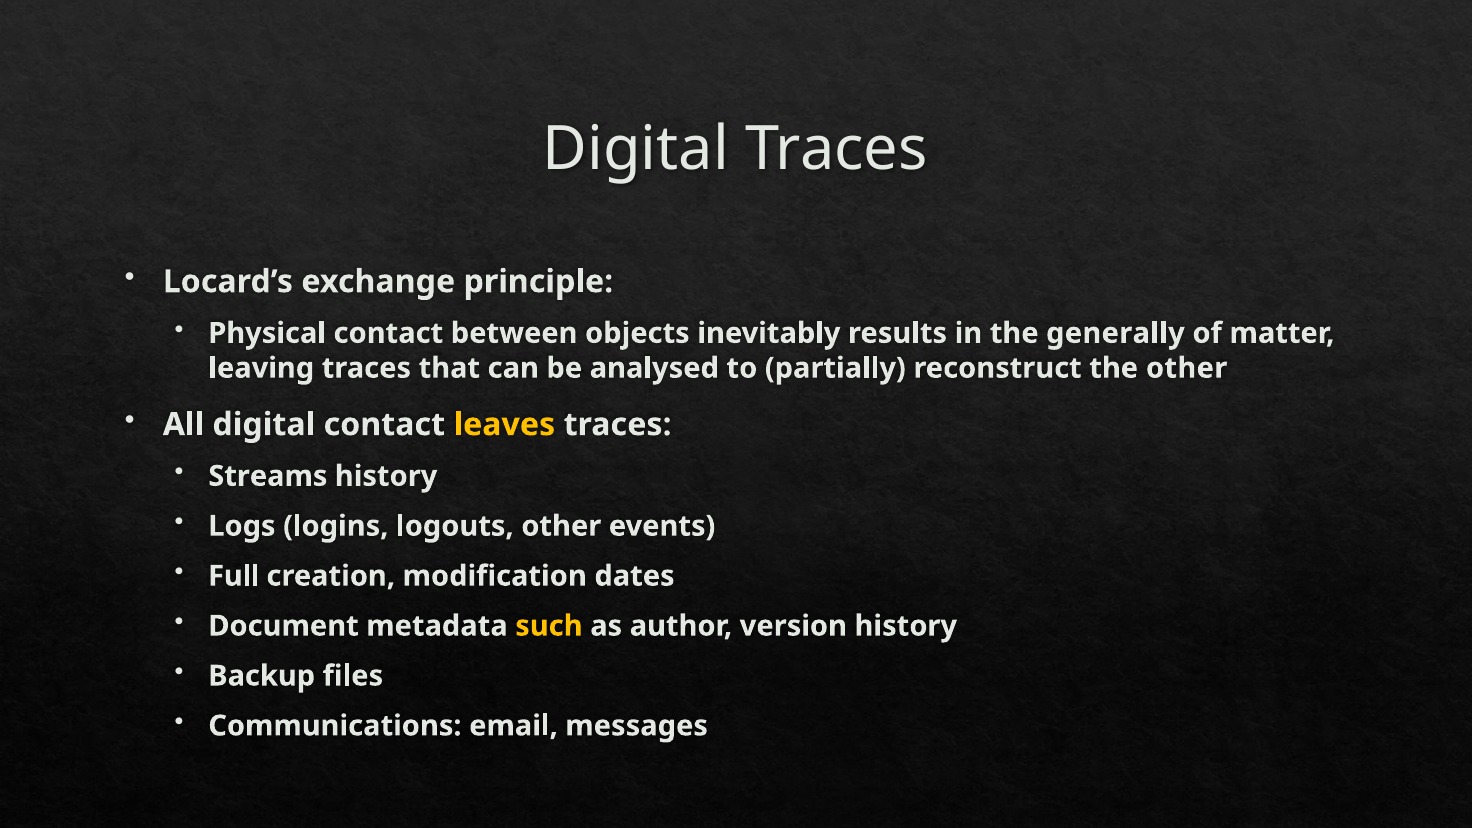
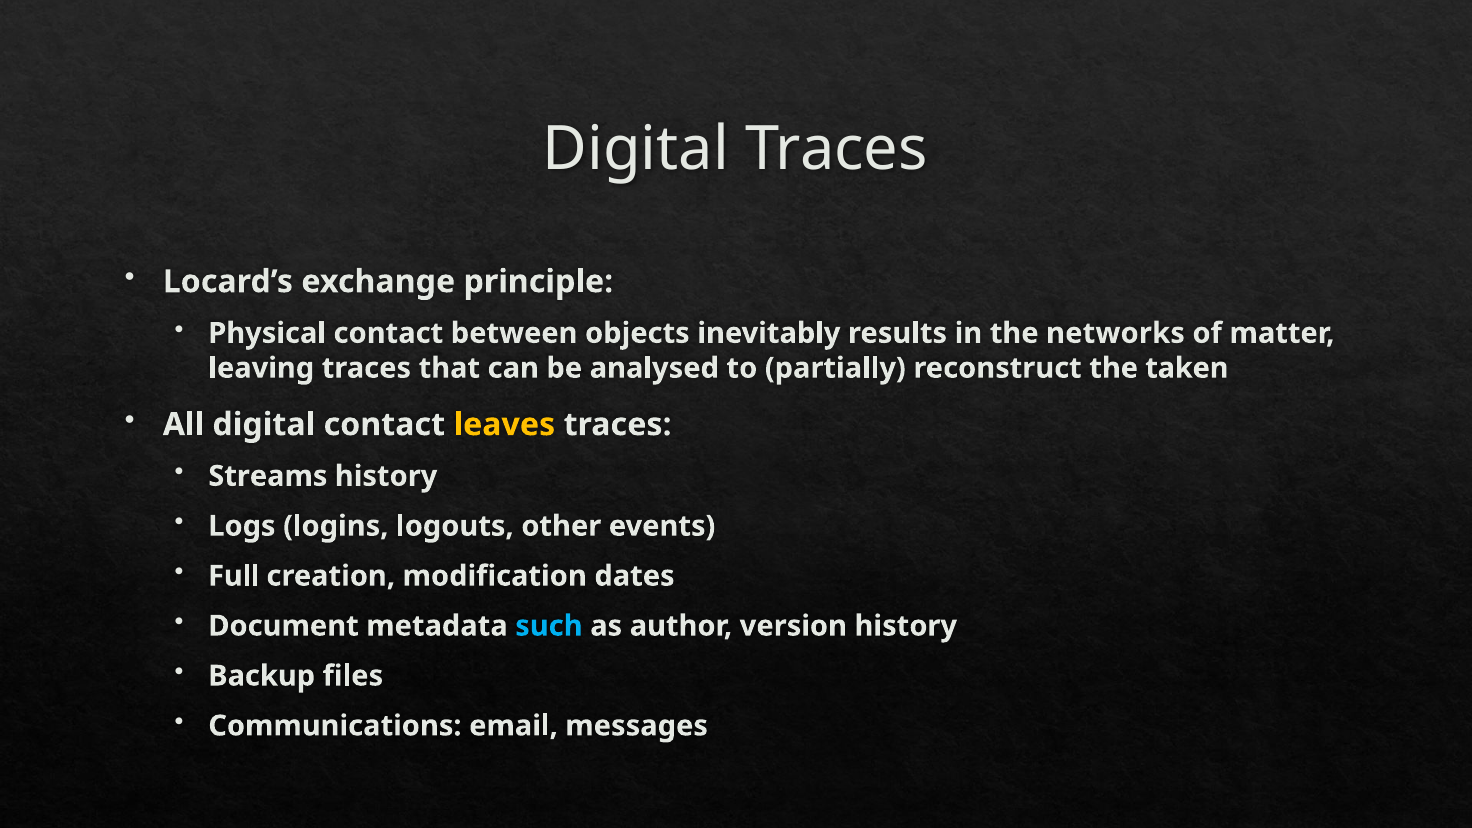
generally: generally -> networks (1115, 333)
the other: other -> taken (1187, 368)
such colour: yellow -> light blue (549, 626)
